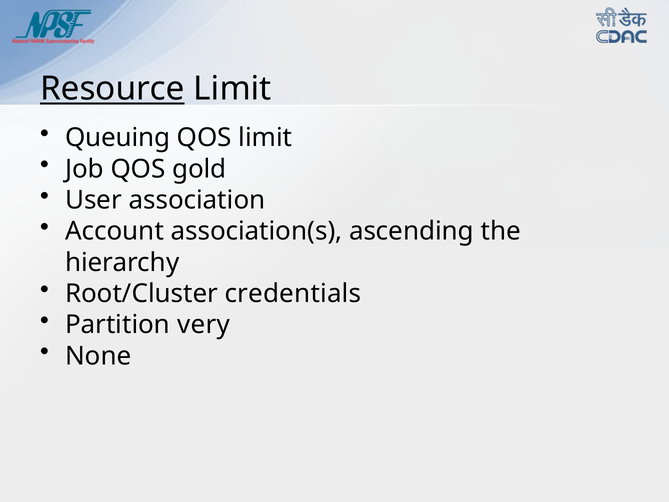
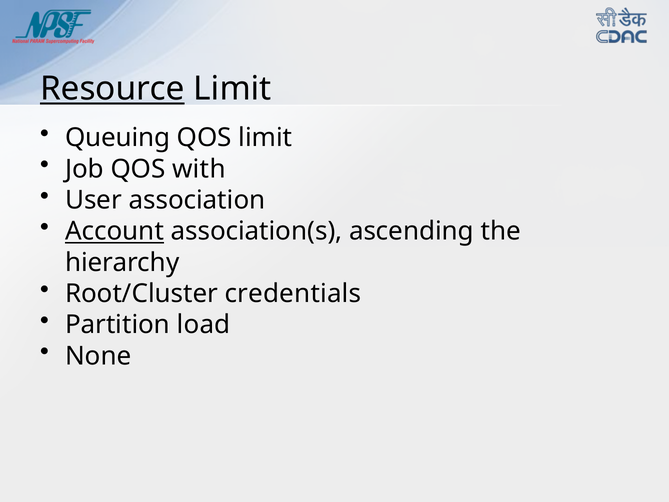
gold: gold -> with (199, 169)
Account underline: none -> present (115, 231)
very: very -> load (204, 325)
